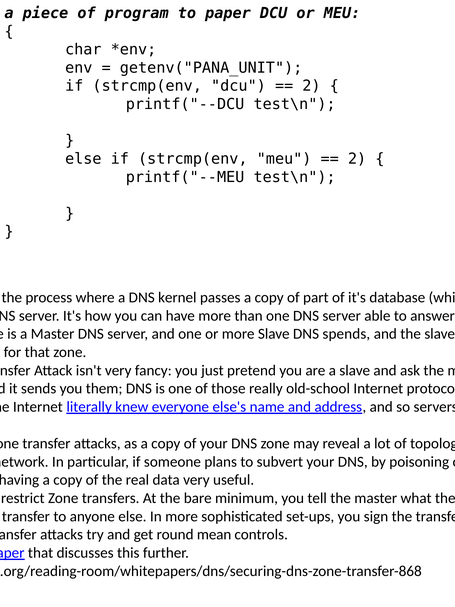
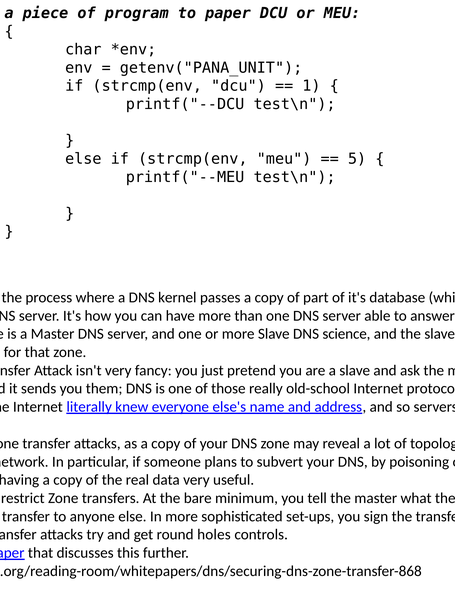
2: 2 -> 1 (311, 86)
2: 2 -> 5 (357, 159)
spends: spends -> science (346, 334)
mean: mean -> holes (214, 534)
